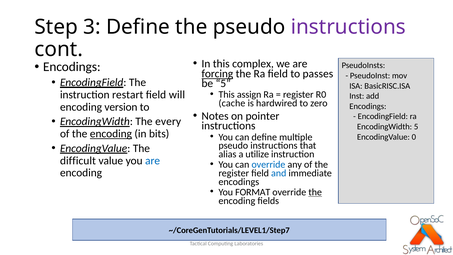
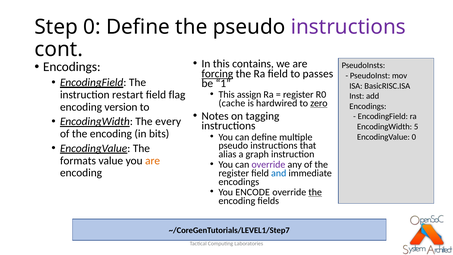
Step 3: 3 -> 0 (92, 27)
complex: complex -> contains (253, 64)
be 5: 5 -> 1 (223, 83)
will: will -> flag (177, 95)
zero underline: none -> present (319, 103)
pointer: pointer -> tagging (262, 116)
encoding underline: present -> none (111, 134)
utilize: utilize -> graph (257, 154)
difficult: difficult -> formats (78, 160)
are colour: blue -> orange (153, 160)
override colour: blue -> purple (268, 165)
FORMAT: FORMAT -> ENCODE (253, 192)
